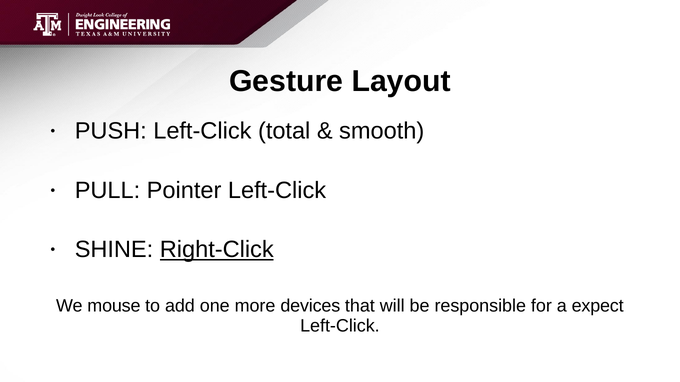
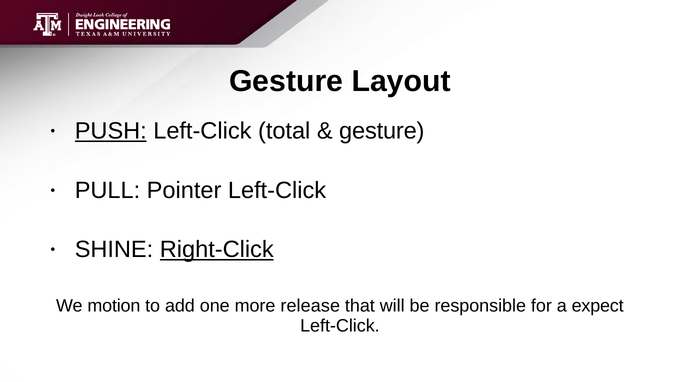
PUSH underline: none -> present (111, 131)
smooth: smooth -> gesture (382, 131)
mouse: mouse -> motion (114, 306)
devices: devices -> release (310, 306)
